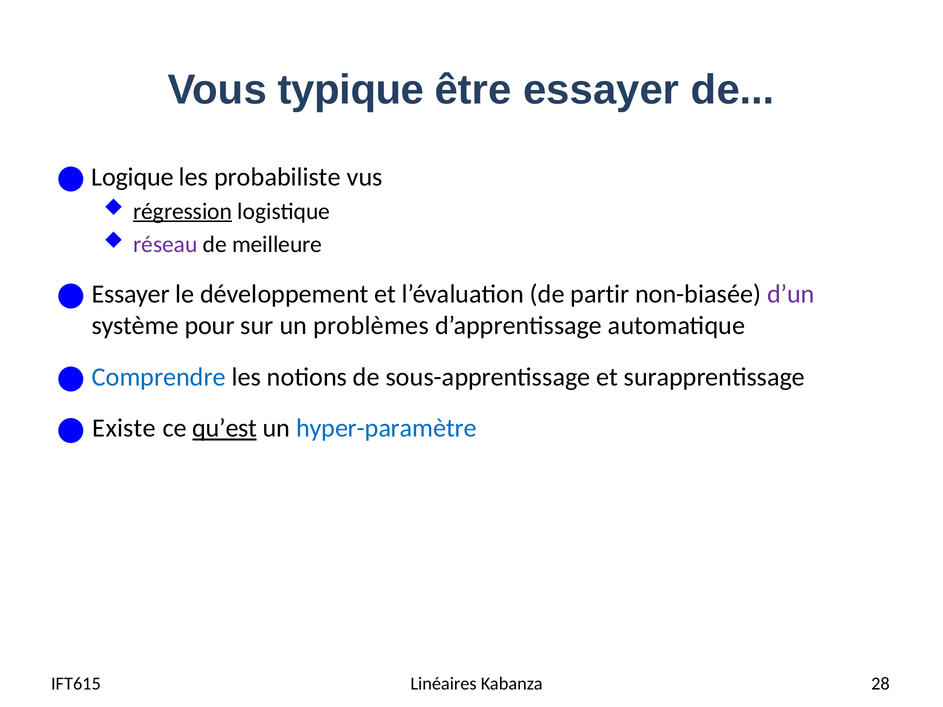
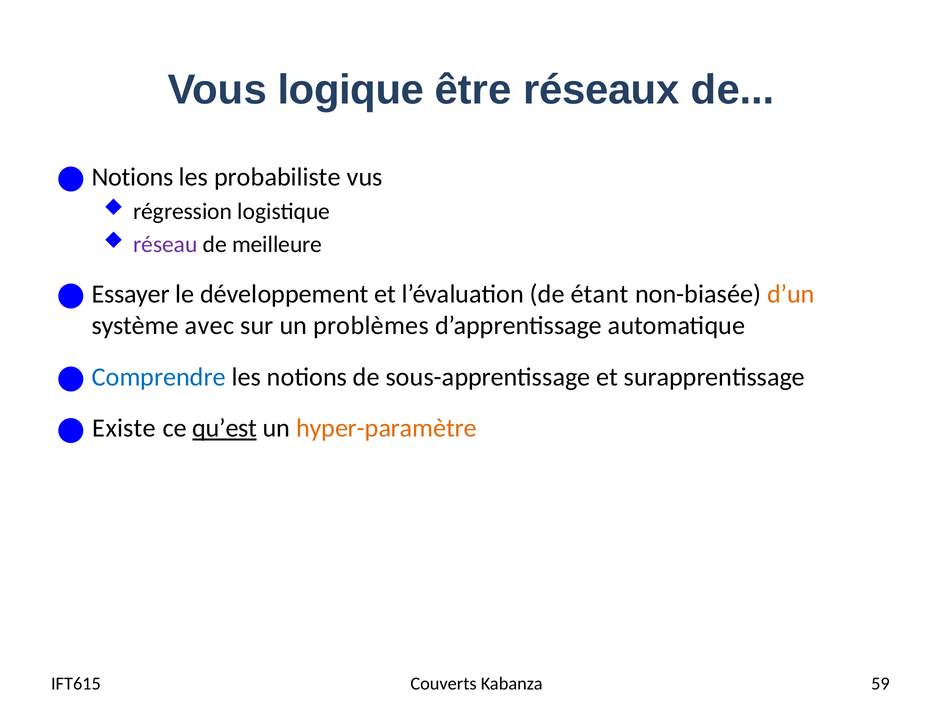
typique: typique -> logique (351, 90)
être essayer: essayer -> réseaux (601, 90)
Logique: Logique -> Notions (133, 177)
régression underline: present -> none (183, 211)
partir: partir -> étant (600, 294)
d’un colour: purple -> orange (791, 294)
pour: pour -> avec (210, 326)
hyper-paramètre colour: blue -> orange (386, 428)
Linéaires: Linéaires -> Couverts (443, 684)
28: 28 -> 59 (880, 684)
